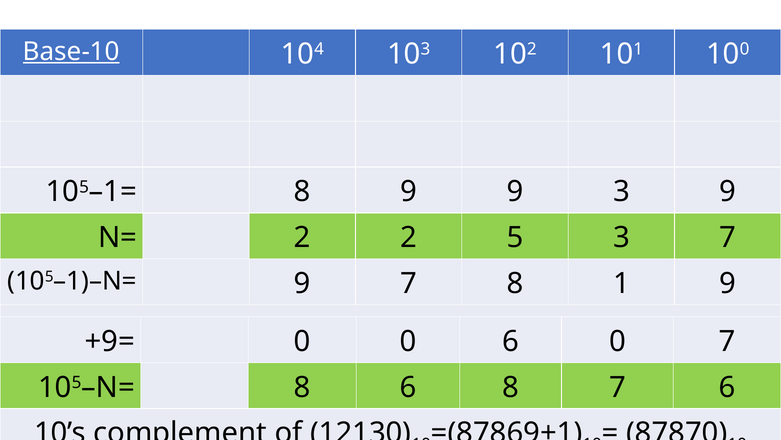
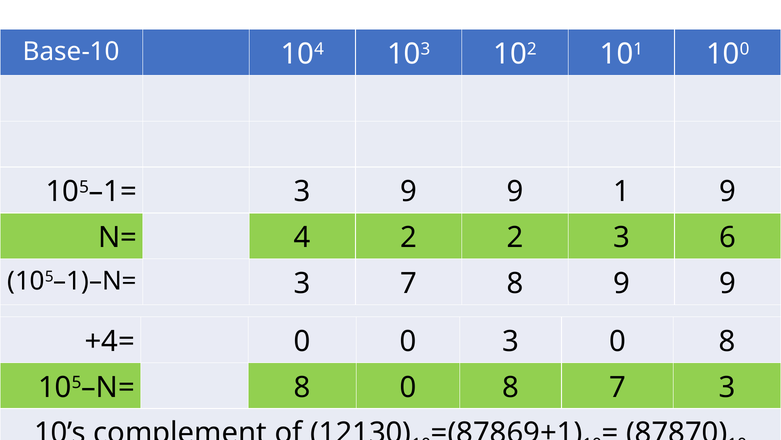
Base-10 underline: present -> none (71, 51)
105–1= 8: 8 -> 3 (302, 191)
9 3: 3 -> 1 (621, 191)
N= 2: 2 -> 4 (302, 237)
2 5: 5 -> 2 (515, 237)
3 7: 7 -> 6 (728, 237)
105–1)–N= 9: 9 -> 3 (302, 283)
8 1: 1 -> 9 (621, 283)
+9=: +9= -> +4= (110, 341)
6: 6 -> 3 (511, 341)
7: 7 -> 8 (727, 341)
8 6: 6 -> 0 (408, 387)
7 6: 6 -> 3 (727, 387)
